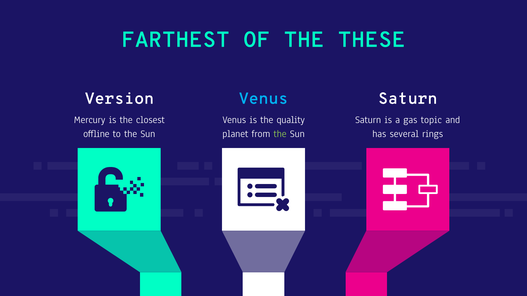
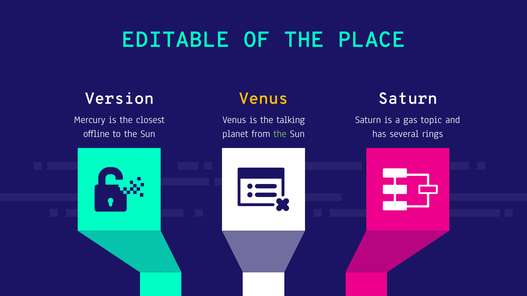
FARTHEST: FARTHEST -> EDITABLE (176, 40)
THESE: THESE -> PLACE (372, 40)
Venus colour: light blue -> yellow (264, 99)
quality: quality -> talking (291, 120)
